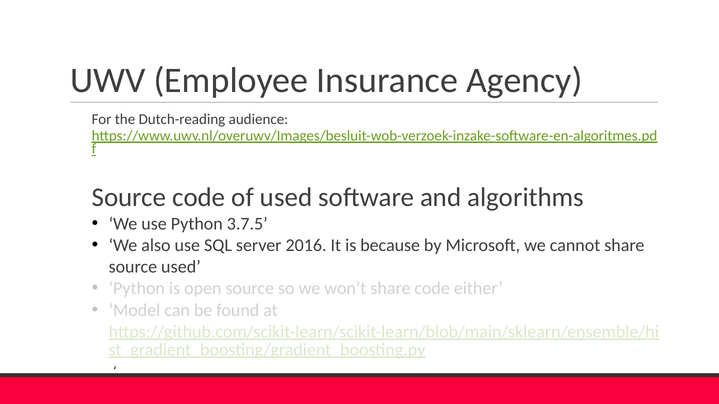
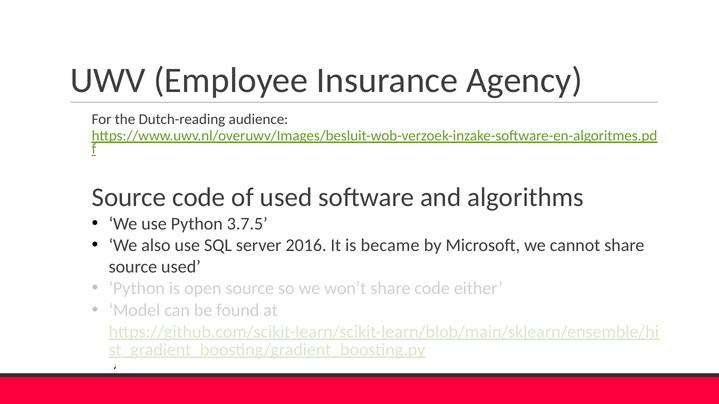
because: because -> became (390, 246)
